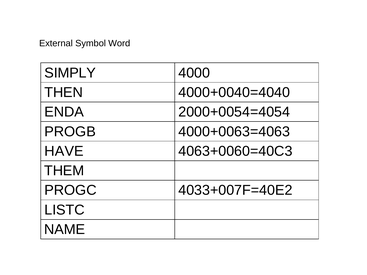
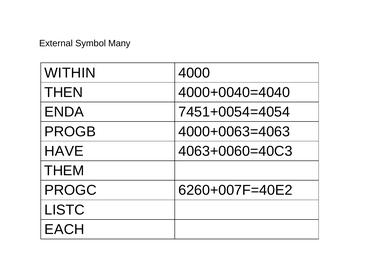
Word: Word -> Many (119, 43)
SIMPLY: SIMPLY -> WITHIN (70, 73)
2000+0054=4054: 2000+0054=4054 -> 7451+0054=4054 (234, 112)
4033+007F=40E2: 4033+007F=40E2 -> 6260+007F=40E2 (235, 190)
NAME: NAME -> EACH (64, 230)
